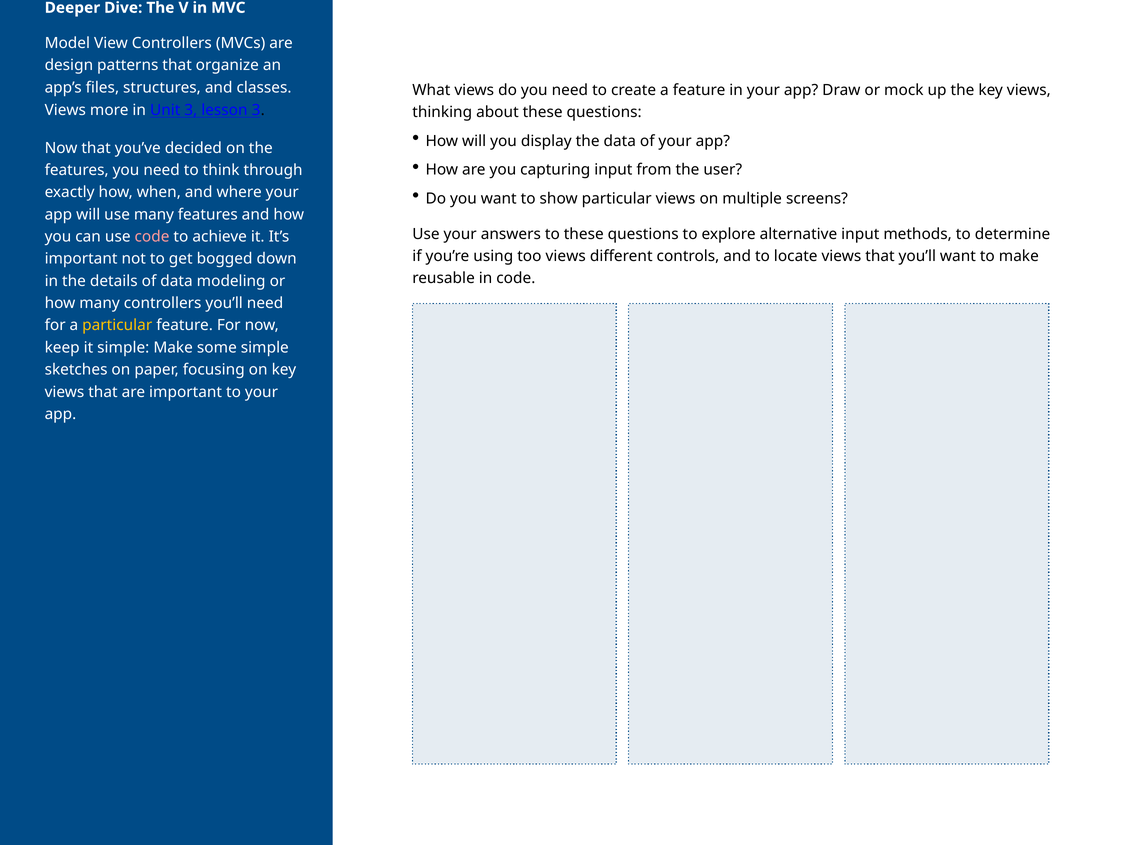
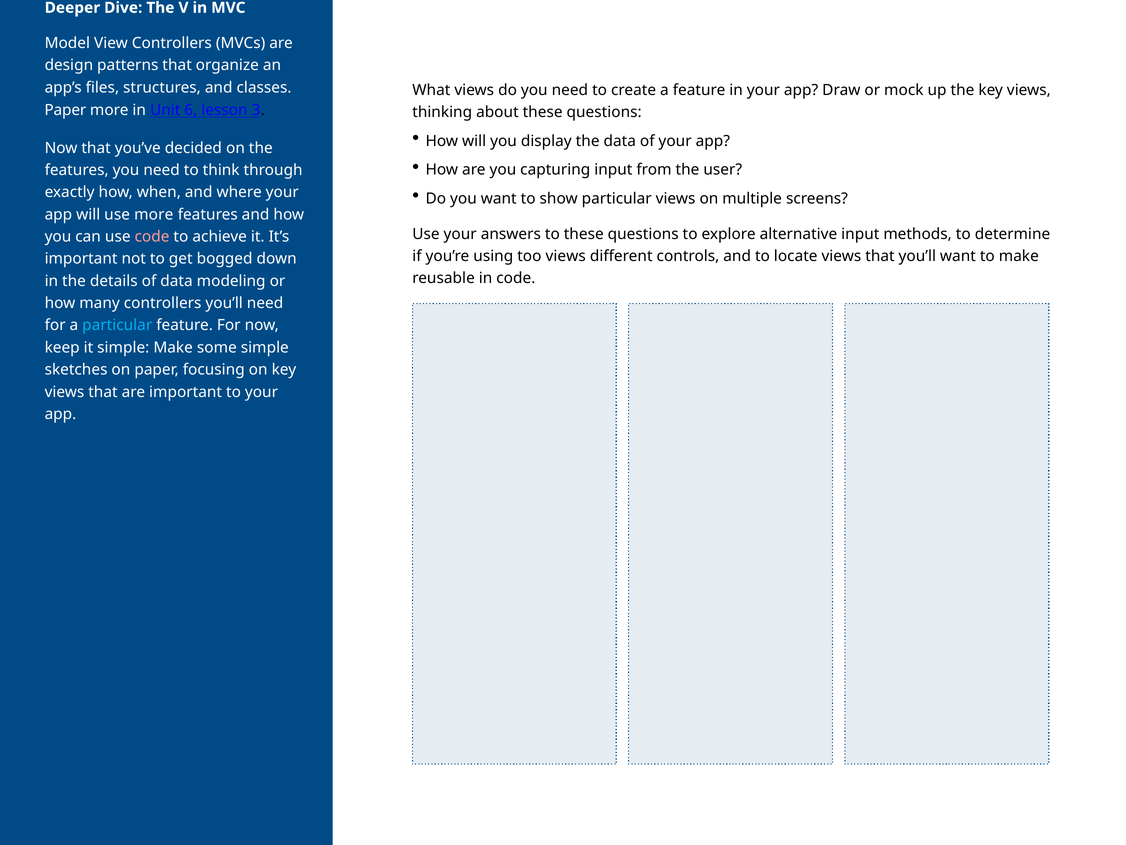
Views: Views -> Paper (65, 110)
Unit 3: 3 -> 6 (191, 110)
use many: many -> more (154, 214)
particular colour: yellow -> light blue (117, 325)
